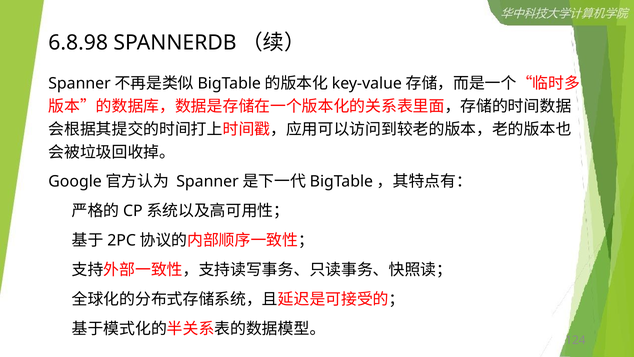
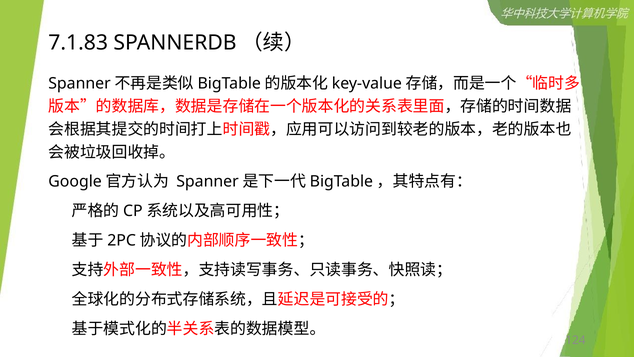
6.8.98: 6.8.98 -> 7.1.83 (78, 43)
